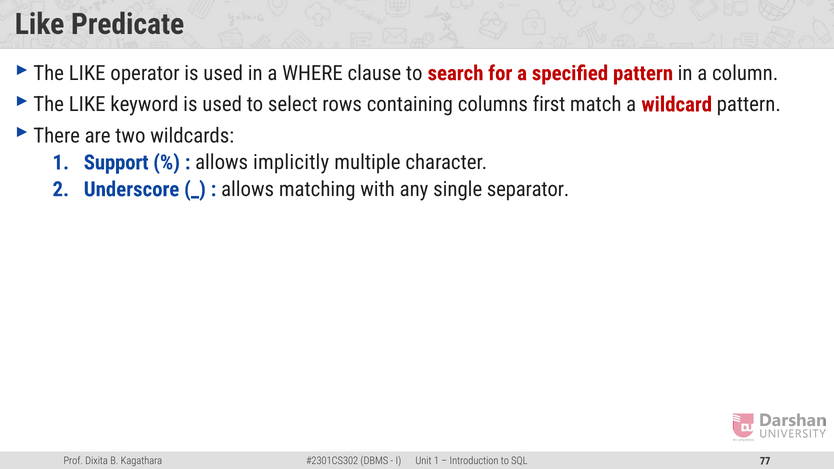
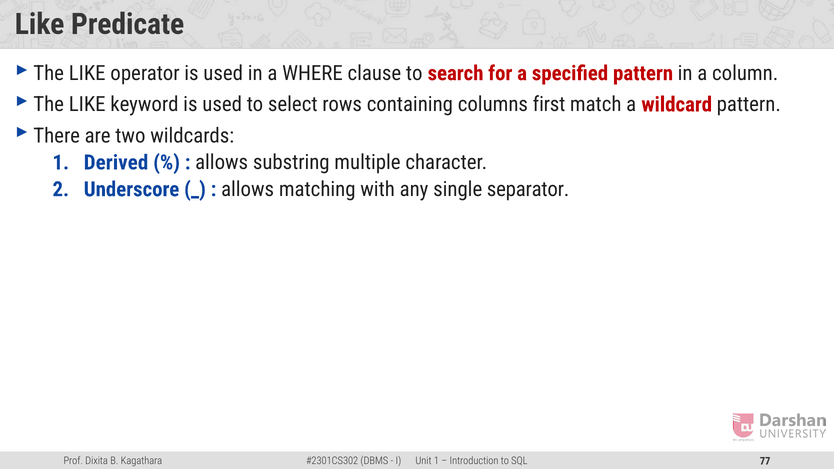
Support: Support -> Derived (116, 163)
implicitly: implicitly -> substring (291, 163)
